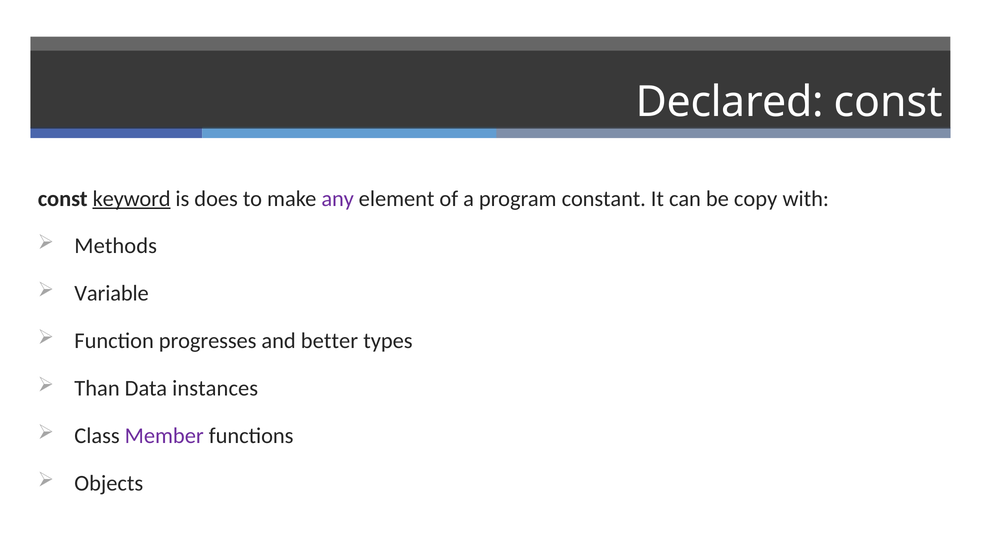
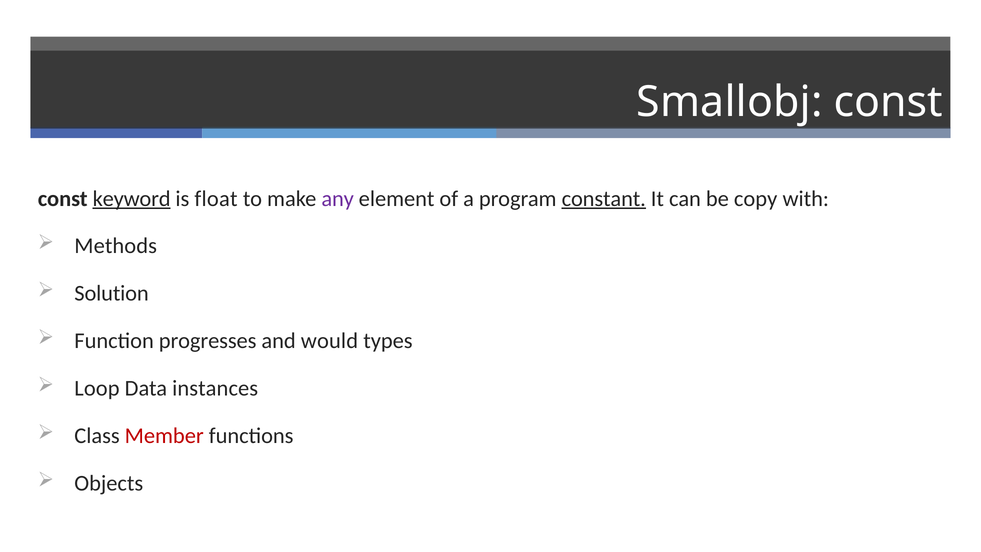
Declared: Declared -> Smallobj (729, 102)
does: does -> float (216, 199)
constant underline: none -> present (604, 199)
Variable: Variable -> Solution (112, 293)
better: better -> would (329, 341)
Than: Than -> Loop (97, 388)
Member colour: purple -> red (164, 436)
